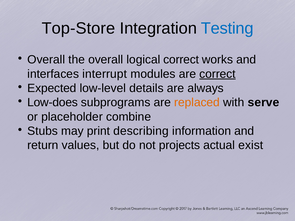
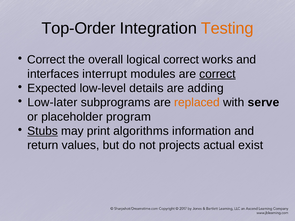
Top-Store: Top-Store -> Top-Order (79, 28)
Testing colour: blue -> orange (227, 28)
Overall: Overall -> Correct (46, 60)
always: always -> adding (206, 88)
Low-does: Low-does -> Low-later (52, 103)
combine: combine -> program (128, 117)
Stubs underline: none -> present (43, 131)
describing: describing -> algorithms (141, 131)
